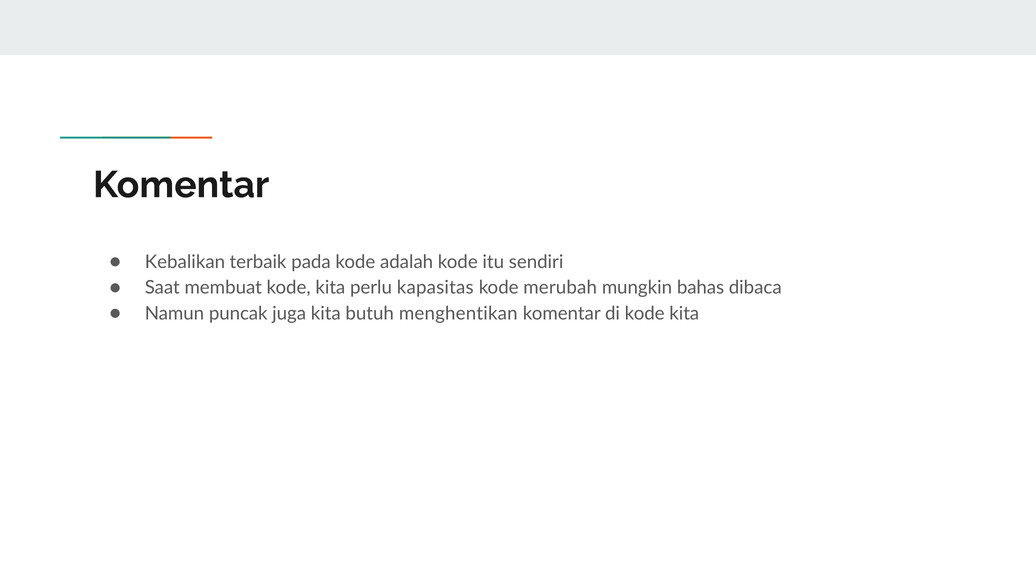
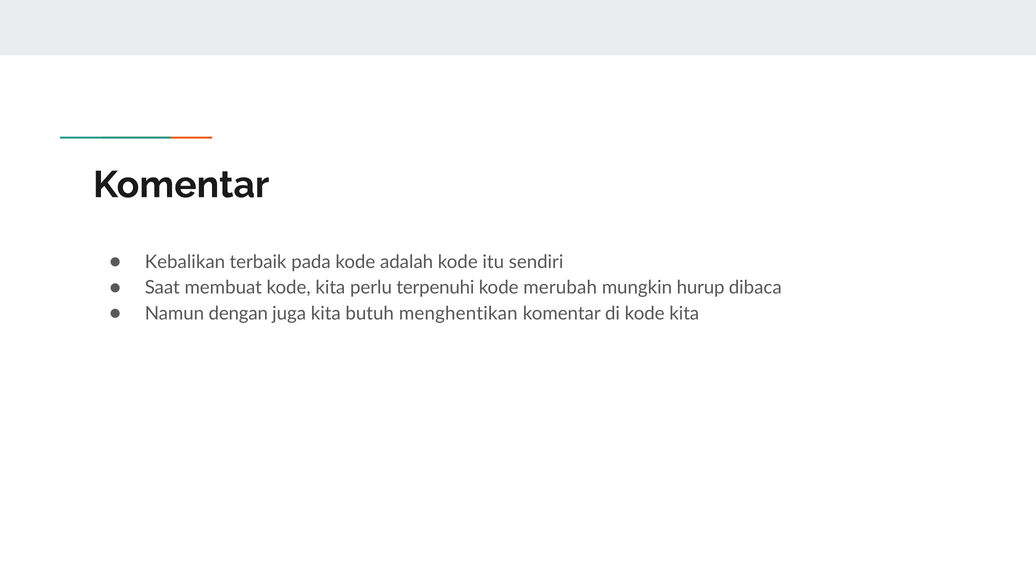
kapasitas: kapasitas -> terpenuhi (435, 288)
bahas: bahas -> hurup (701, 288)
puncak: puncak -> dengan (238, 313)
